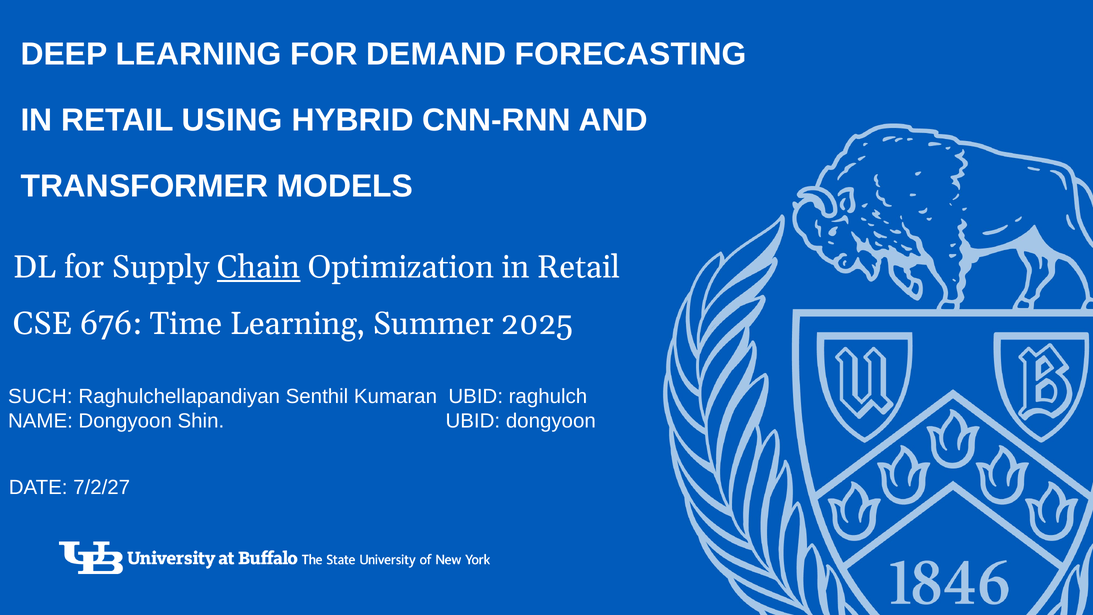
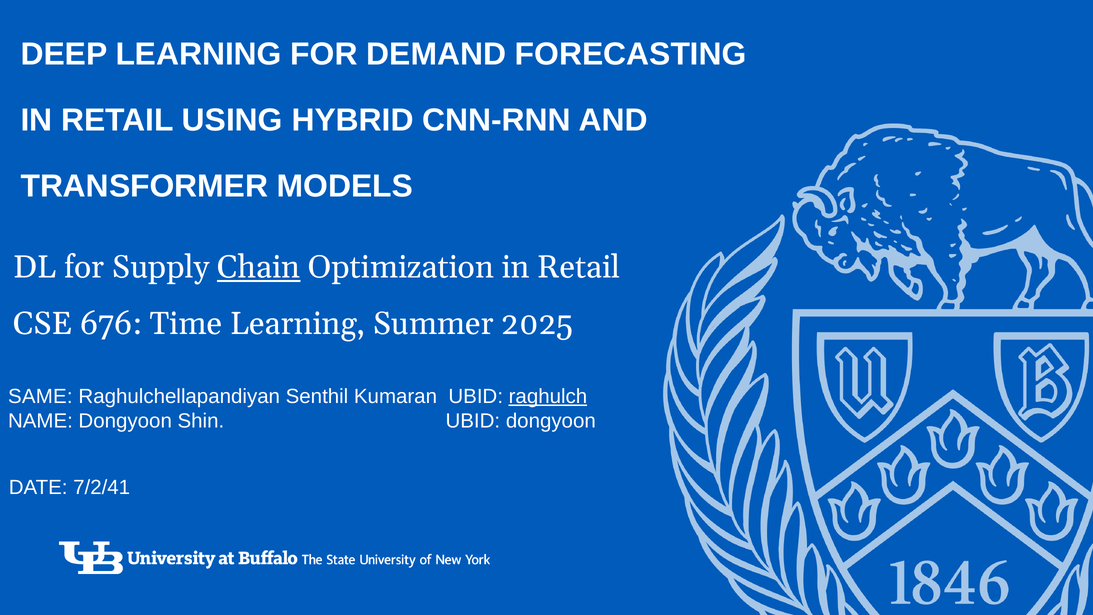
SUCH: SUCH -> SAME (40, 396)
raghulch underline: none -> present (548, 396)
7/2/27: 7/2/27 -> 7/2/41 (102, 487)
